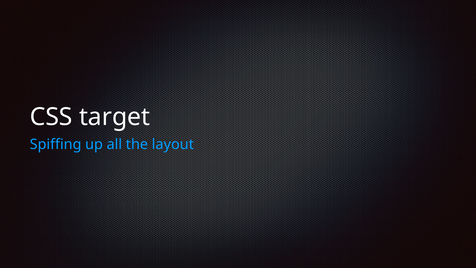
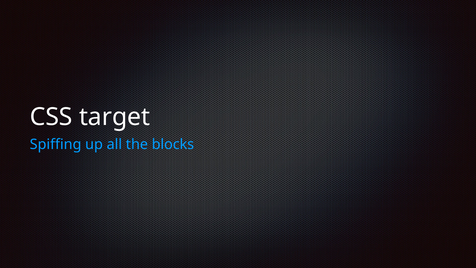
layout: layout -> blocks (173, 144)
